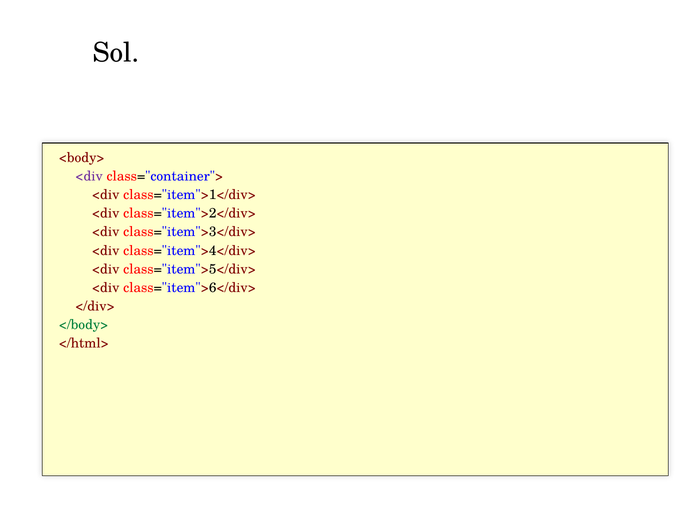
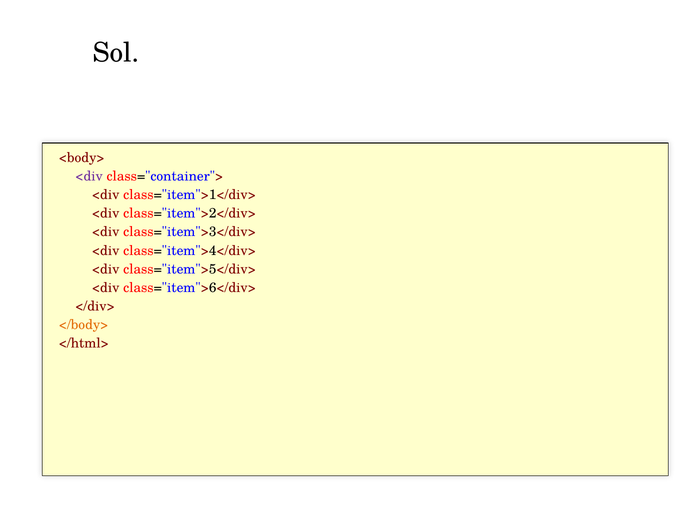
</body> colour: green -> orange (84, 325)
